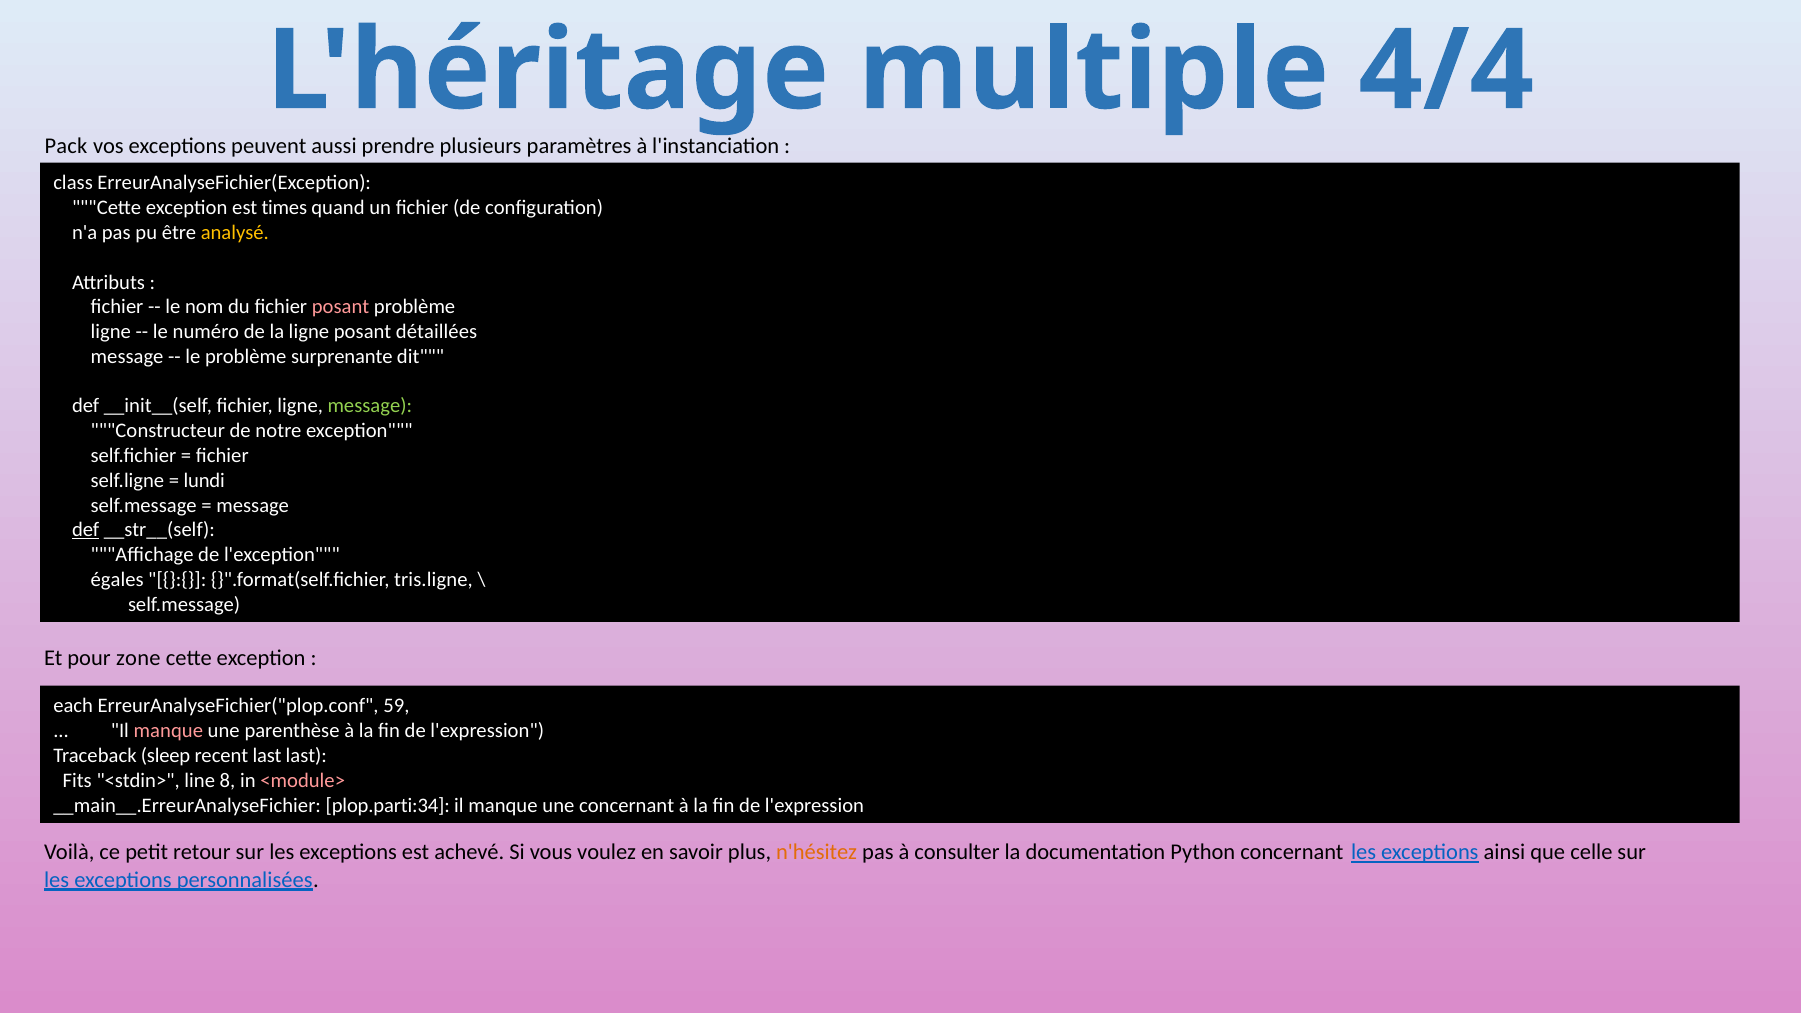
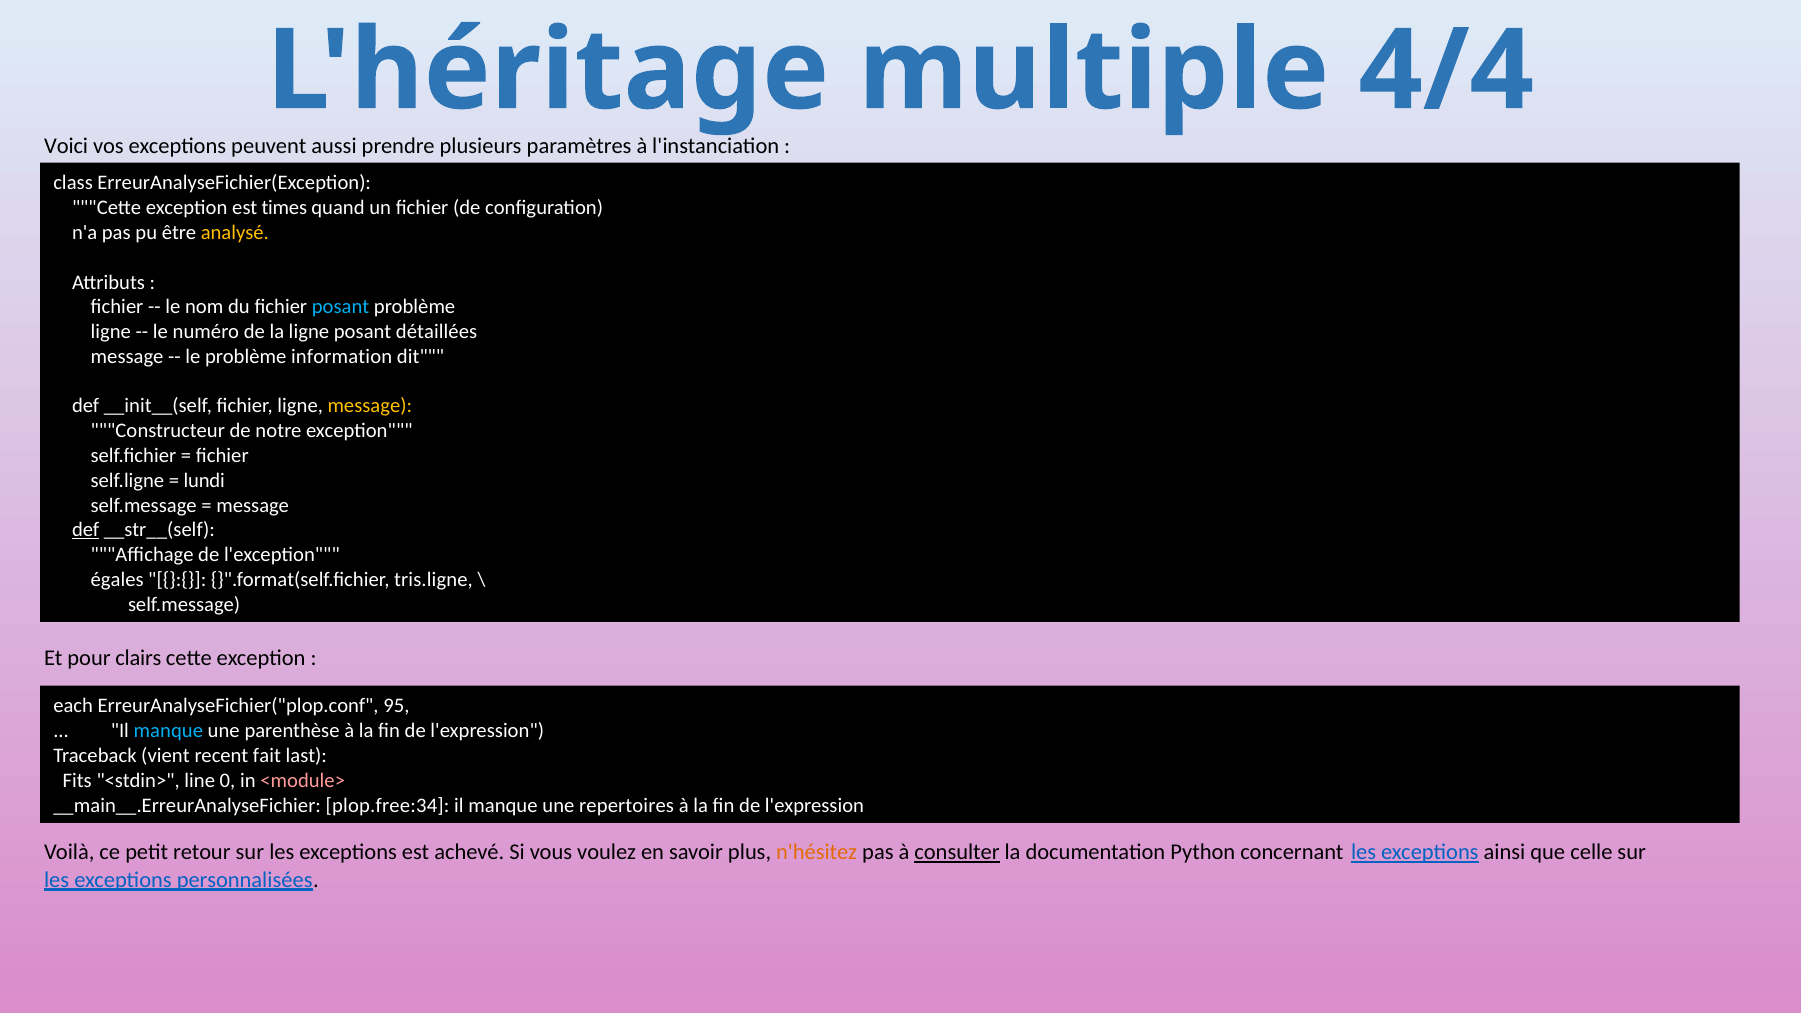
Pack: Pack -> Voici (66, 146)
posant colour: pink -> light blue (341, 307)
surprenante: surprenante -> information (342, 357)
message colour: light green -> yellow (370, 406)
zone: zone -> clairs (138, 658)
59: 59 -> 95 (396, 706)
manque colour: pink -> light blue (168, 731)
sleep: sleep -> vient (165, 756)
recent last: last -> fait (267, 756)
8: 8 -> 0 (228, 781)
plop.parti:34: plop.parti:34 -> plop.free:34 (388, 805)
une concernant: concernant -> repertoires (627, 805)
consulter underline: none -> present (957, 852)
